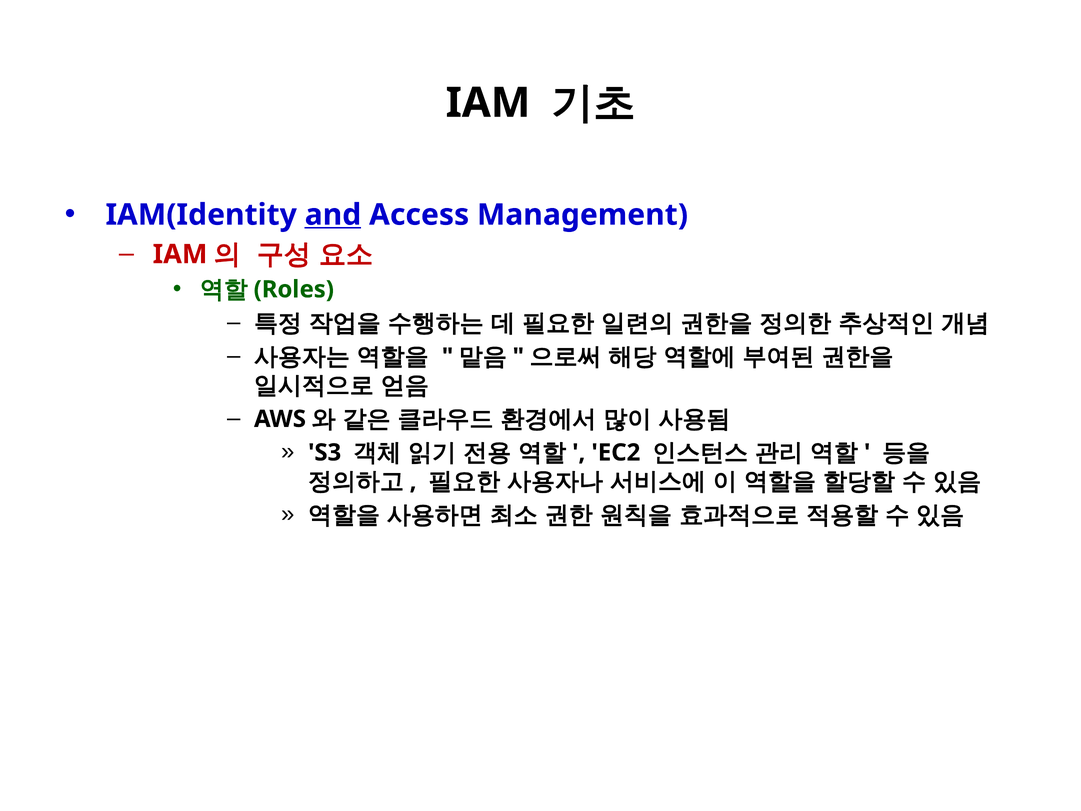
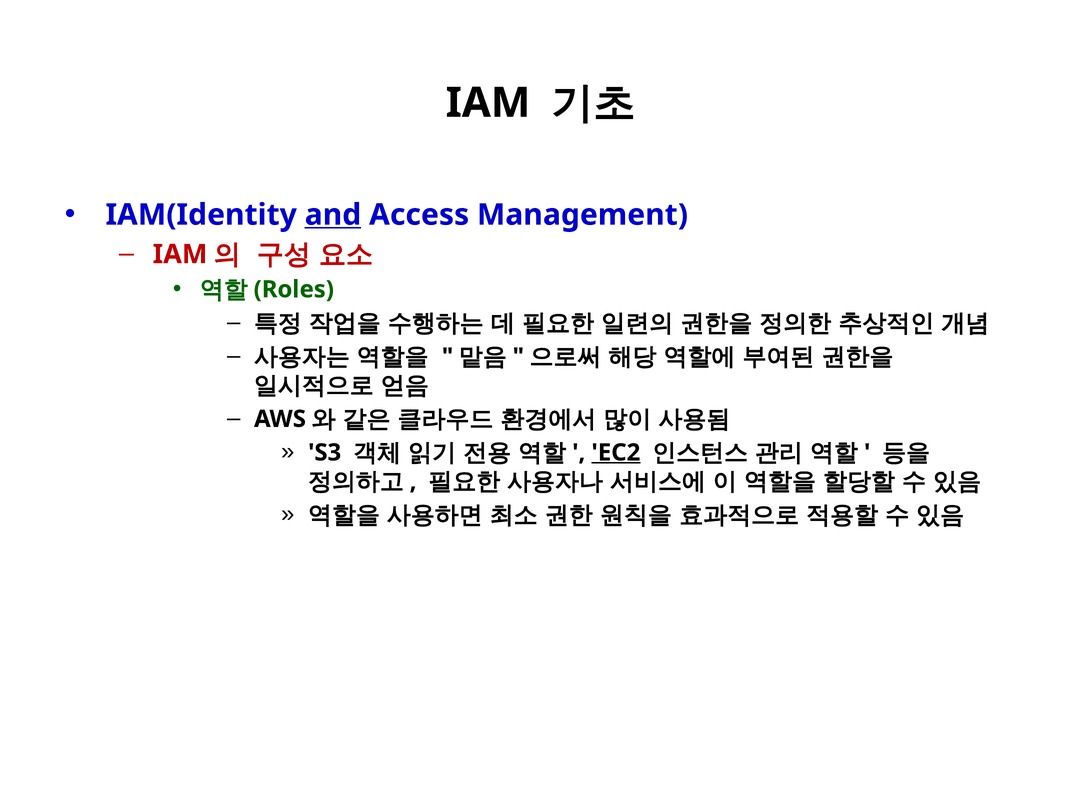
EC2 underline: none -> present (616, 452)
